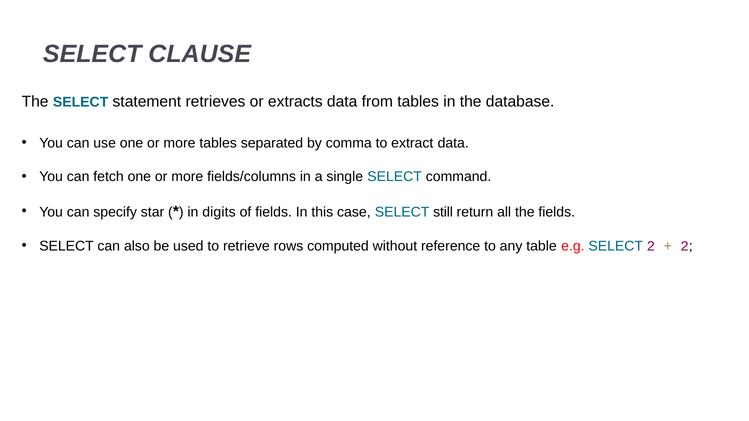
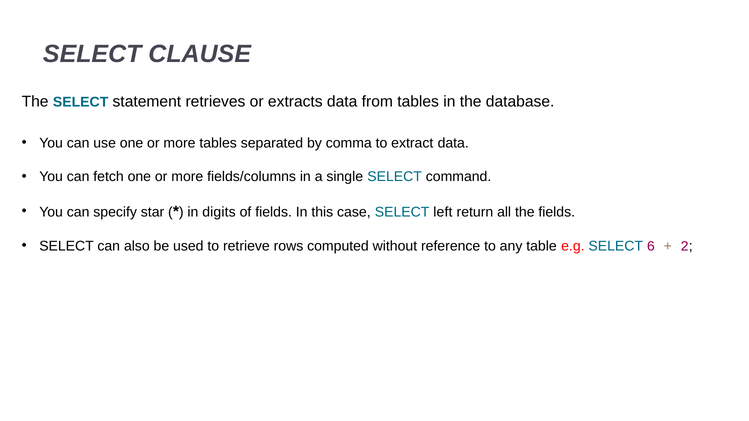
still: still -> left (443, 212)
SELECT 2: 2 -> 6 (651, 246)
